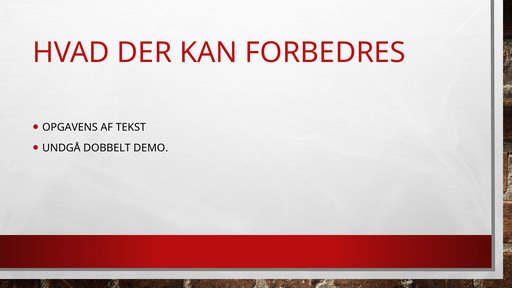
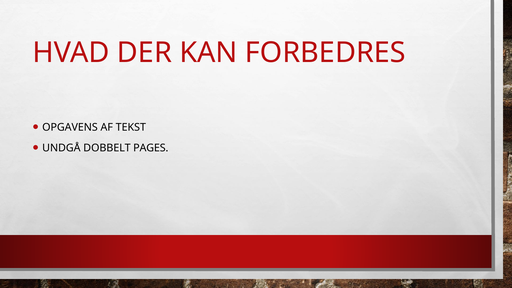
DEMO: DEMO -> PAGES (151, 148)
